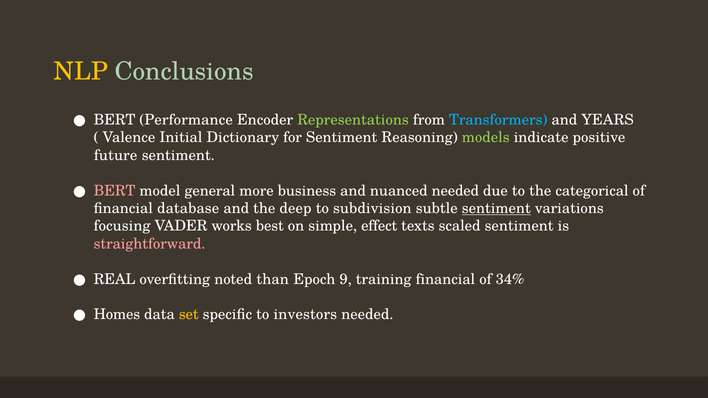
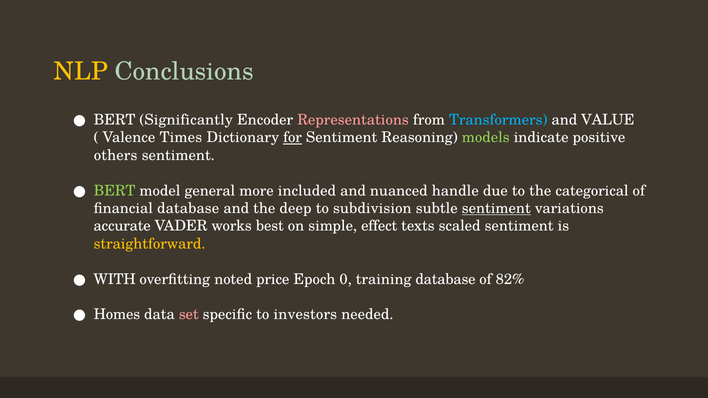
Performance: Performance -> Significantly (186, 120)
Representations colour: light green -> pink (353, 120)
YEARS: YEARS -> VALUE (608, 120)
Initial: Initial -> Times (181, 138)
for underline: none -> present (293, 138)
future: future -> others (116, 155)
BERT colour: pink -> light green (115, 191)
business: business -> included (307, 191)
nuanced needed: needed -> handle (455, 191)
focusing: focusing -> accurate (122, 226)
straightforward colour: pink -> yellow (150, 244)
REAL: REAL -> WITH (115, 279)
than: than -> price (273, 279)
9: 9 -> 0 (346, 279)
training financial: financial -> database (445, 279)
34%: 34% -> 82% (510, 279)
set colour: yellow -> pink (189, 315)
